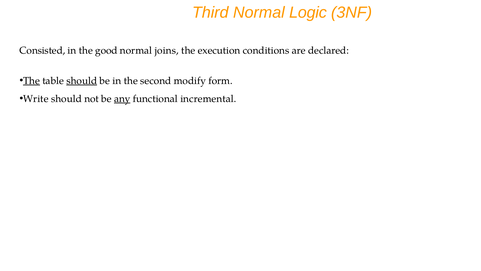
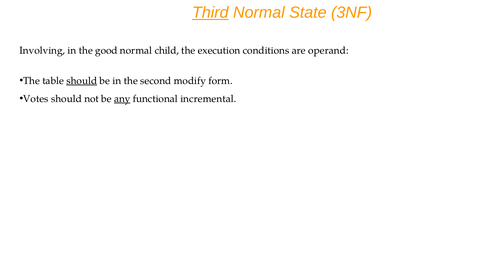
Third underline: none -> present (210, 13)
Logic: Logic -> State (308, 13)
Consisted: Consisted -> Involving (42, 51)
joins: joins -> child (167, 51)
declared: declared -> operand (328, 51)
The underline: present -> none (31, 81)
Write: Write -> Votes (36, 99)
